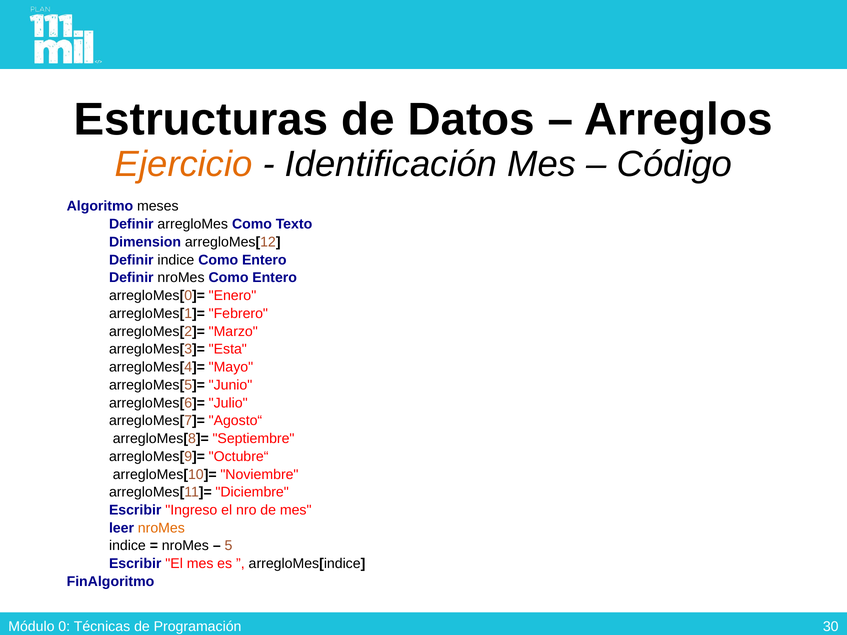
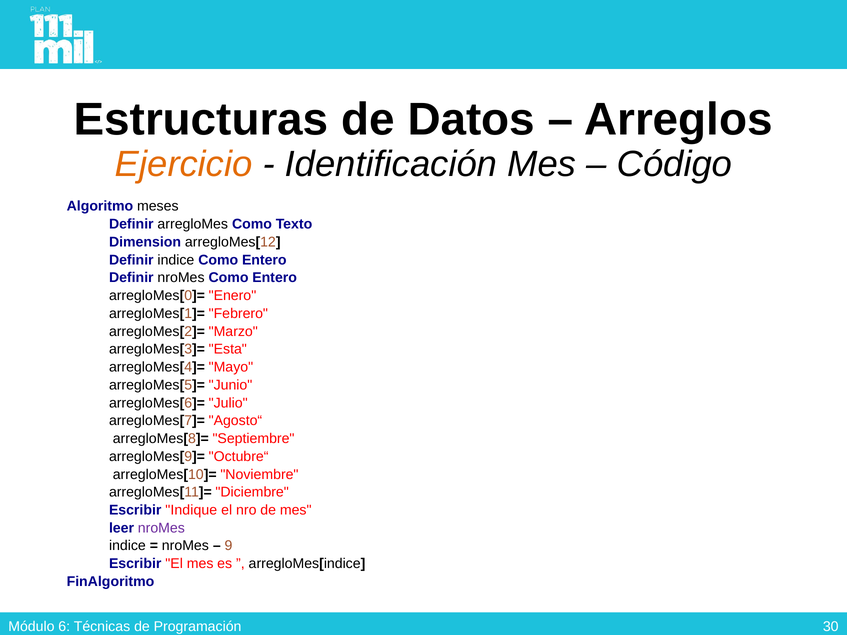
Ingreso: Ingreso -> Indique (191, 510)
nroMes colour: orange -> purple (161, 528)
5: 5 -> 9 (228, 546)
0: 0 -> 6 (64, 627)
